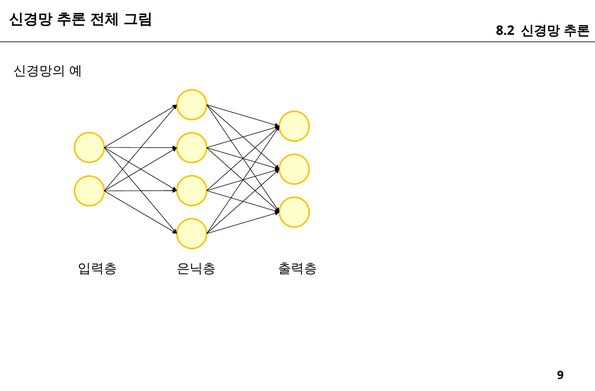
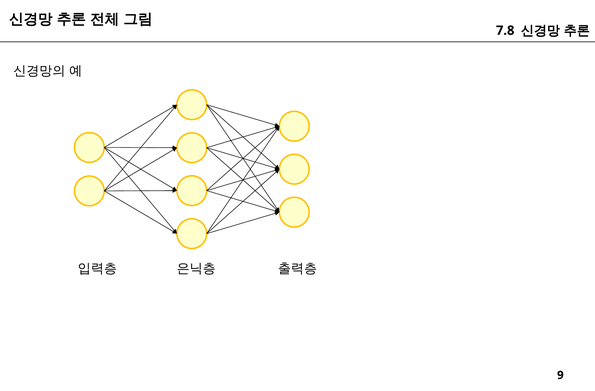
8.2: 8.2 -> 7.8 (505, 30)
